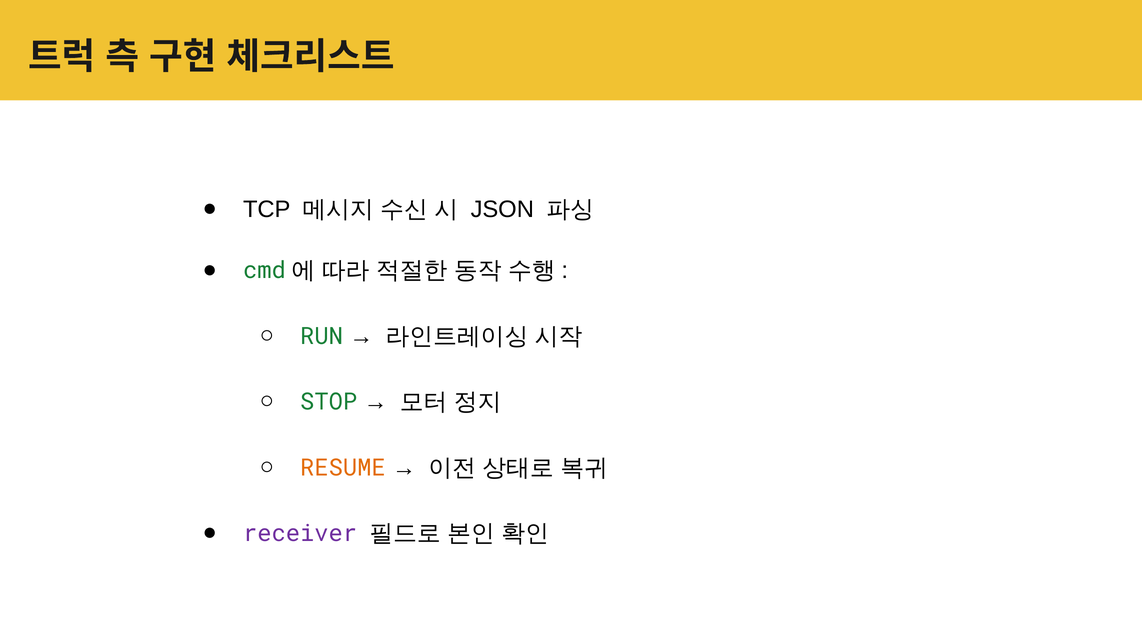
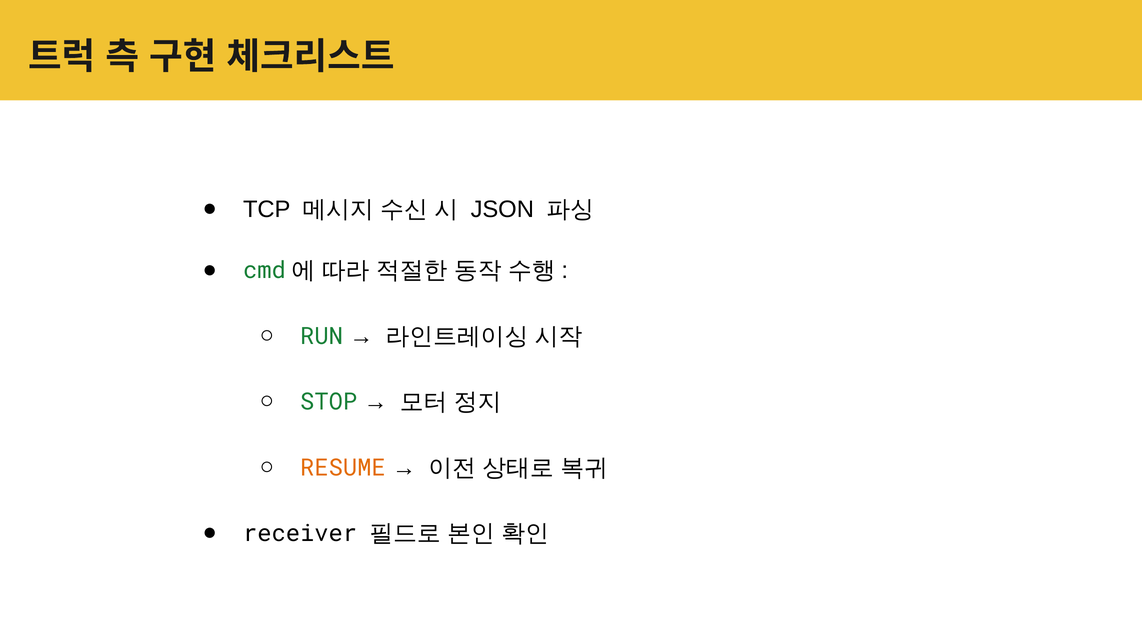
receiver colour: purple -> black (300, 533)
